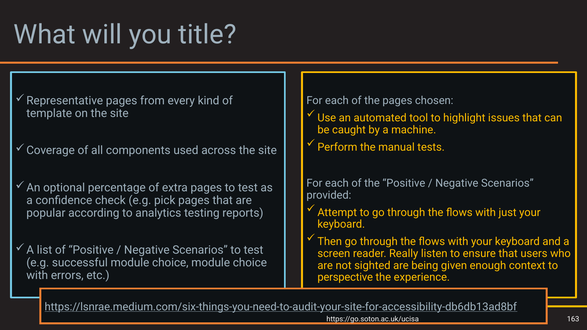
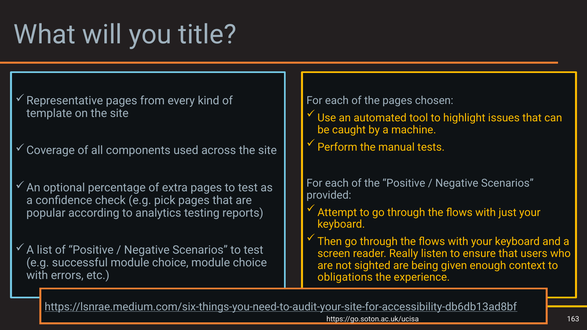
perspective: perspective -> obligations (345, 277)
